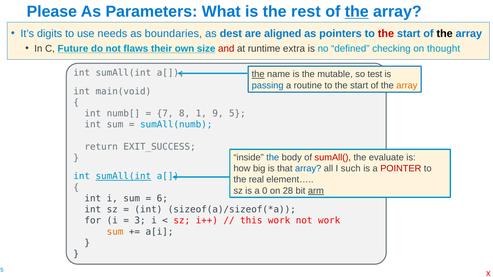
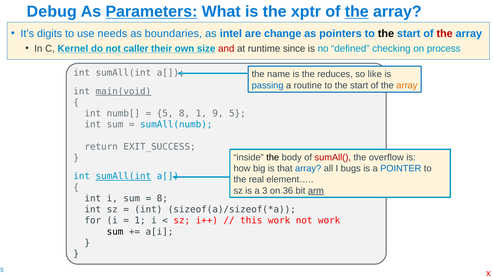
Please: Please -> Debug (52, 12)
Parameters underline: none -> present (151, 12)
rest: rest -> xptr (306, 12)
dest: dest -> intel (231, 34)
aligned: aligned -> change (283, 34)
the colour: red -> black (386, 34)
the colour: black -> red (445, 34)
Future: Future -> Kernel (73, 49)
flaws: flaws -> caller (136, 49)
extra: extra -> since (294, 49)
thought: thought -> process (444, 49)
the underline: present -> none (258, 74)
mutable: mutable -> reduces (335, 74)
test: test -> like (375, 74)
main(void underline: none -> present (123, 91)
7: 7 -> 5 (165, 114)
the colour: blue -> black (273, 158)
evaluate: evaluate -> overflow (386, 158)
such: such -> bugs (351, 169)
POINTER colour: red -> blue (401, 169)
0: 0 -> 3 (265, 191)
28: 28 -> 36 (288, 191)
6: 6 -> 8 (162, 199)
3: 3 -> 1 (140, 221)
sum colour: orange -> black (115, 232)
